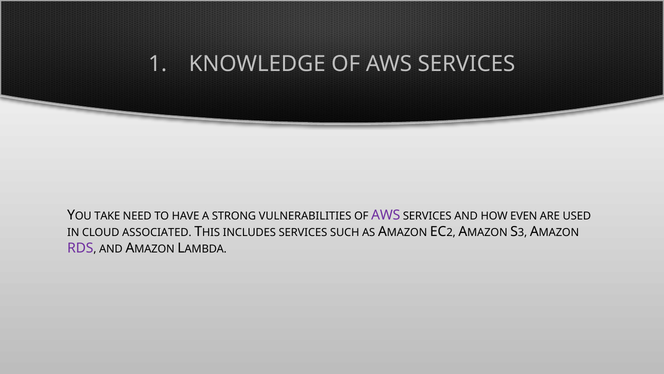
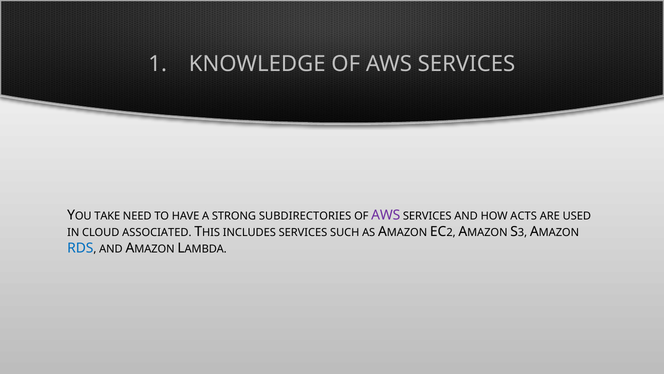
VULNERABILITIES: VULNERABILITIES -> SUBDIRECTORIES (305, 216)
EVEN: EVEN -> ACTS (524, 216)
RDS colour: purple -> blue (80, 248)
